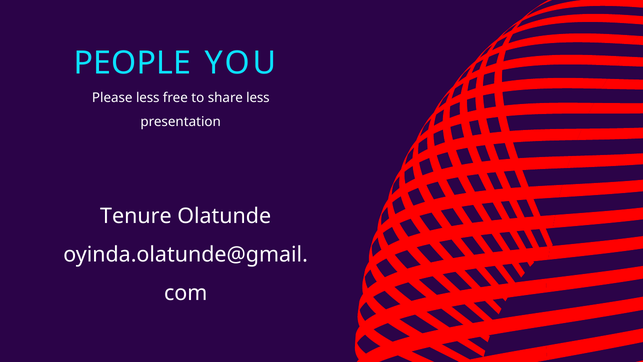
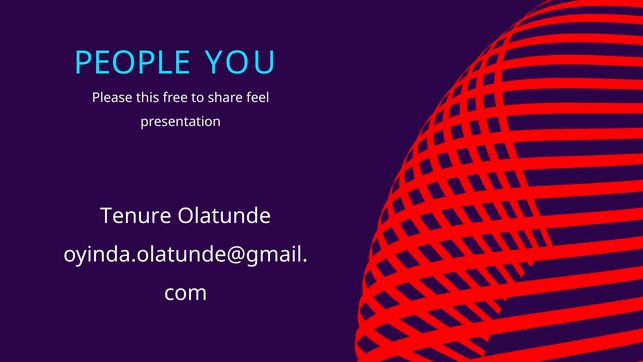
Please less: less -> this (148, 98)
share less: less -> feel (258, 98)
